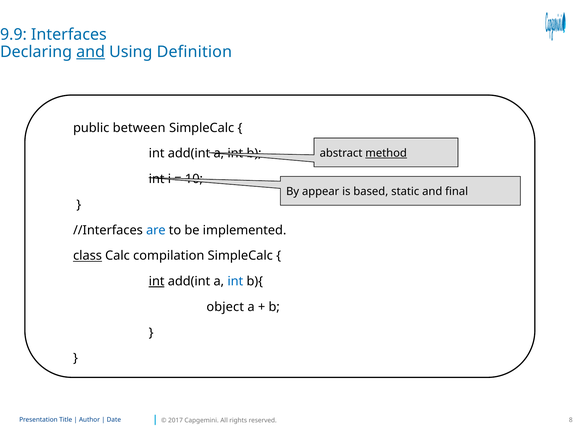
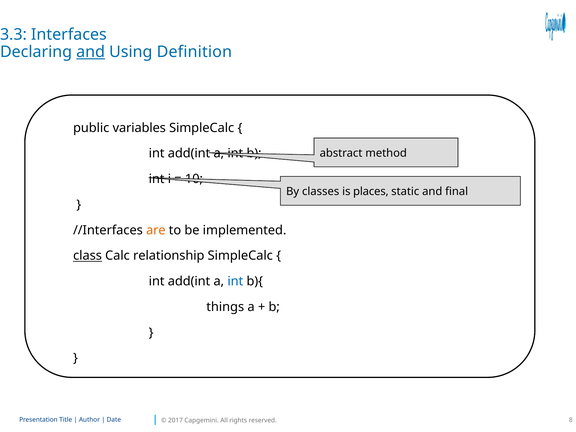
9.9: 9.9 -> 3.3 (13, 35)
between: between -> variables (139, 128)
method underline: present -> none (386, 153)
appear: appear -> classes (321, 192)
based: based -> places (371, 192)
are colour: blue -> orange (156, 230)
compilation: compilation -> relationship (169, 256)
int underline: present -> none (157, 281)
object: object -> things (225, 307)
